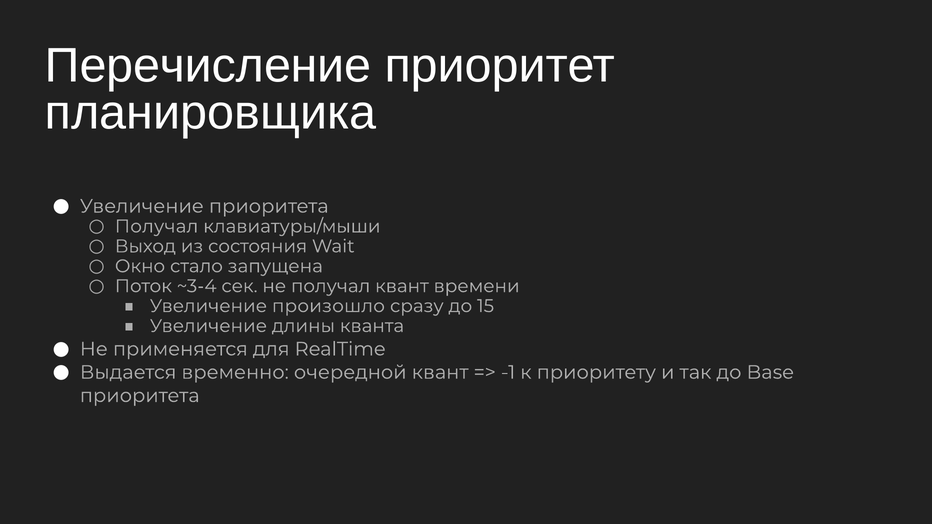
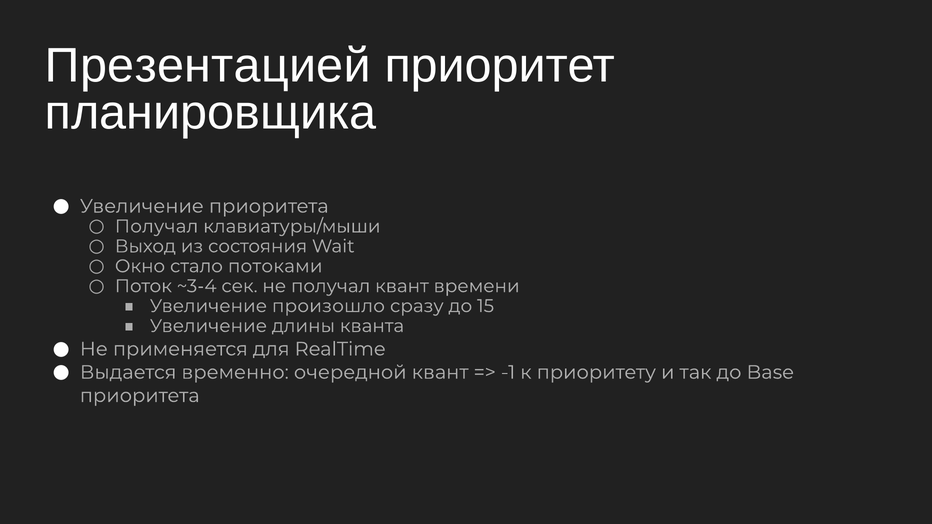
Перечисление: Перечисление -> Презентацией (208, 66)
запущена: запущена -> потоками (275, 266)
